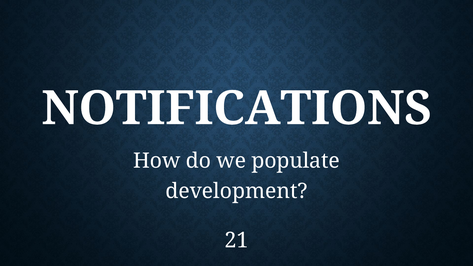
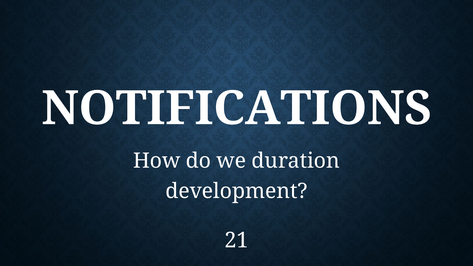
populate: populate -> duration (296, 161)
